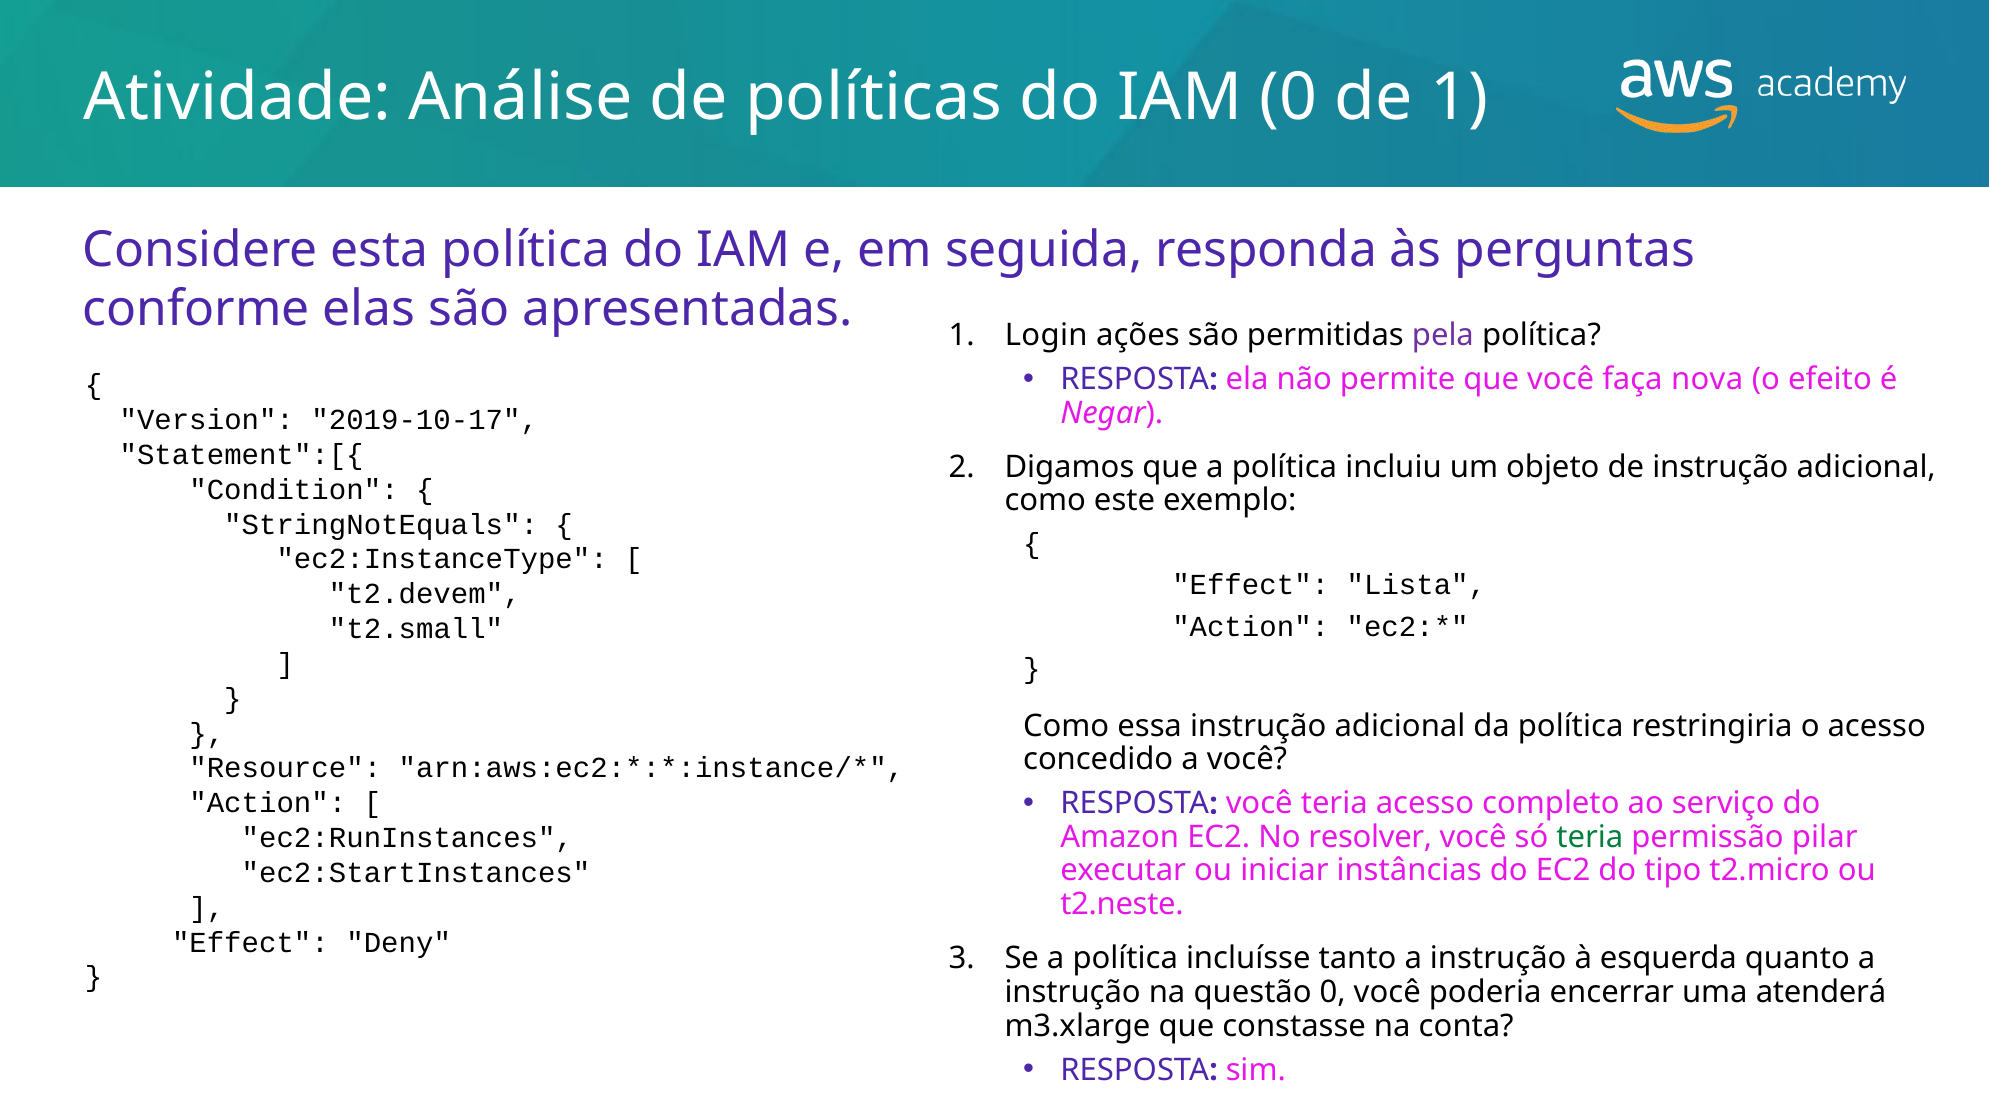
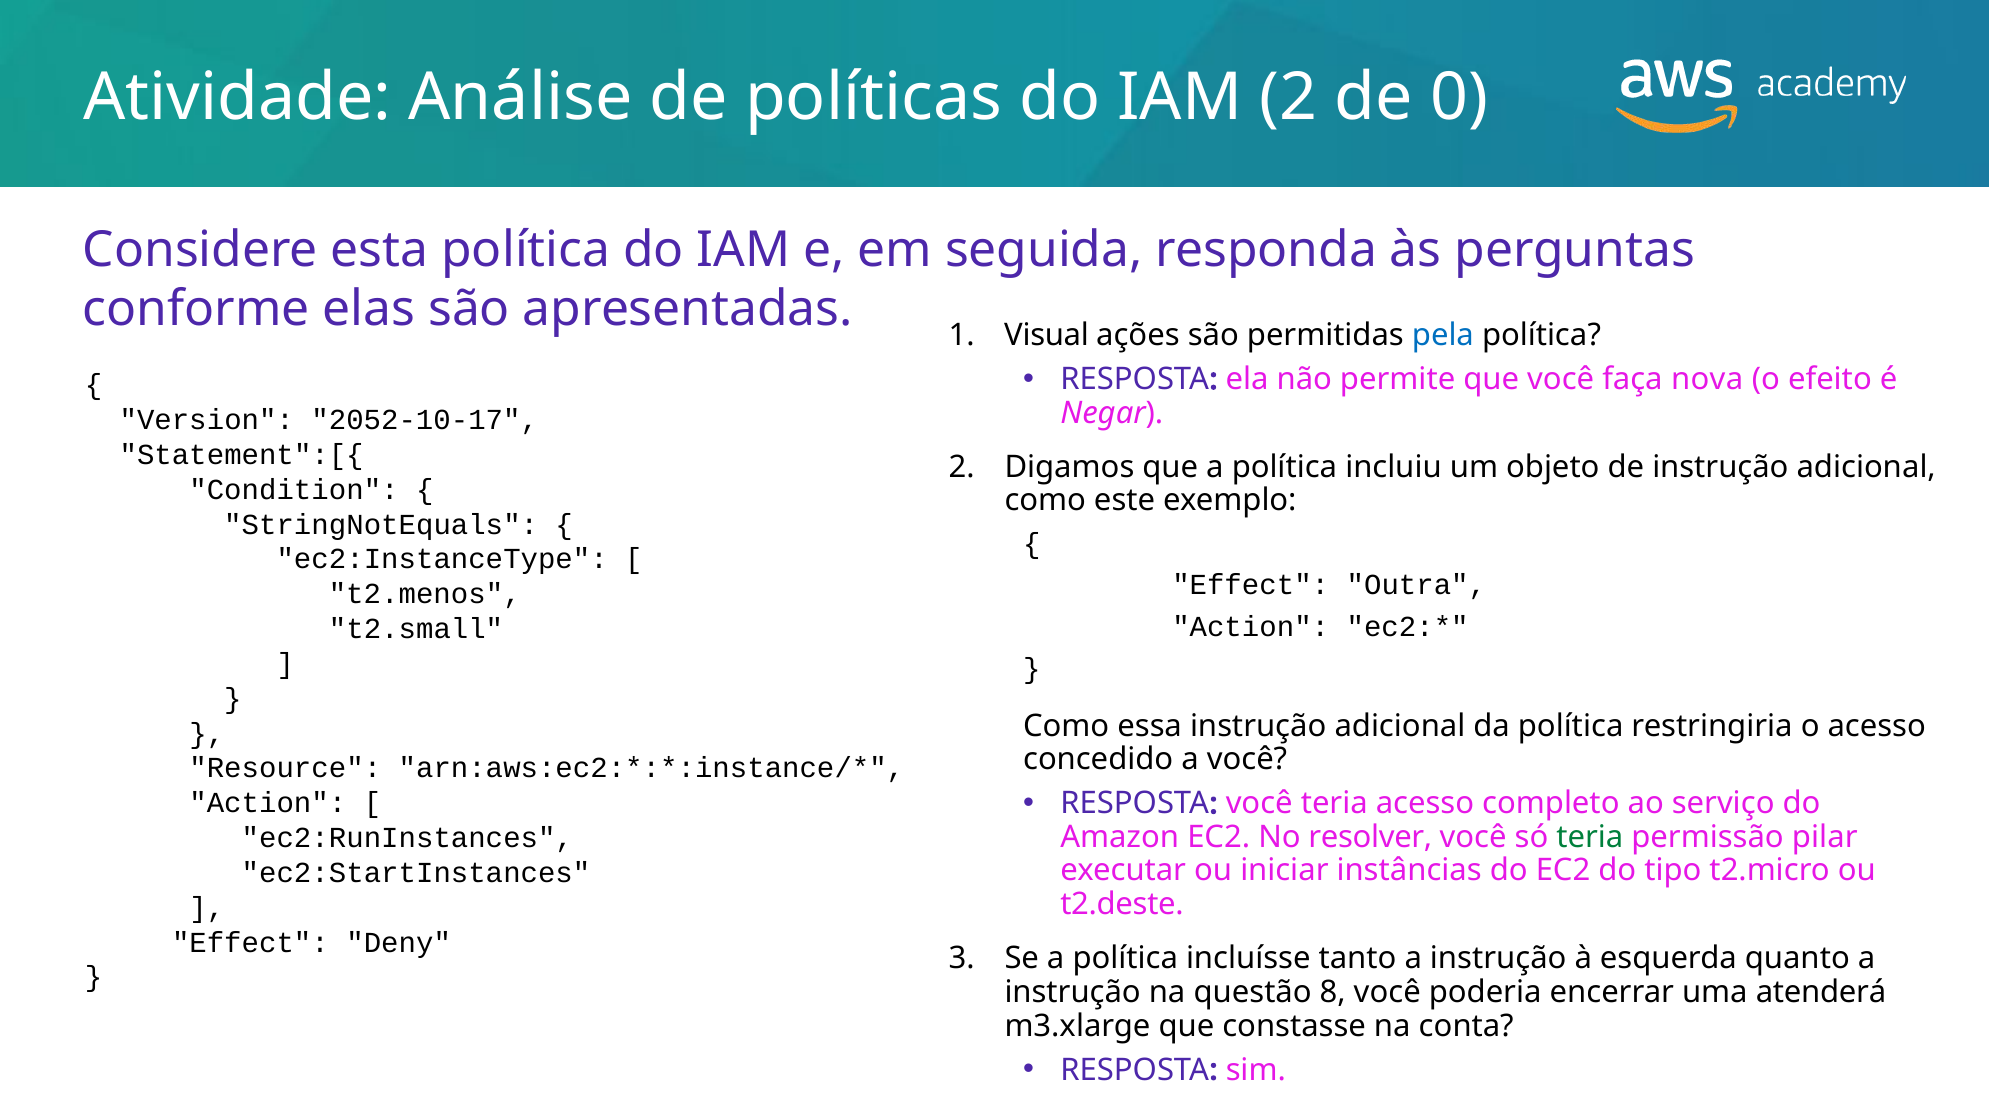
IAM 0: 0 -> 2 (1289, 98)
de 1: 1 -> 0 (1459, 98)
Login: Login -> Visual (1047, 335)
pela colour: purple -> blue (1443, 335)
2019-10-17: 2019-10-17 -> 2052-10-17 (425, 420)
Lista: Lista -> Outra (1416, 585)
t2.devem: t2.devem -> t2.menos (425, 594)
t2.neste: t2.neste -> t2.deste (1122, 904)
questão 0: 0 -> 8 (1333, 992)
